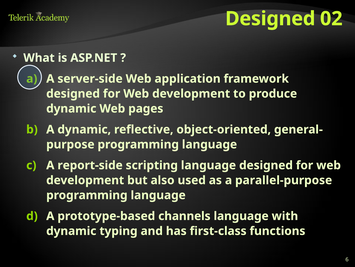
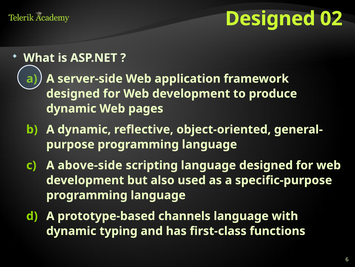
report-side: report-side -> above-side (90, 165)
parallel-purpose: parallel-purpose -> specific-purpose (284, 180)
